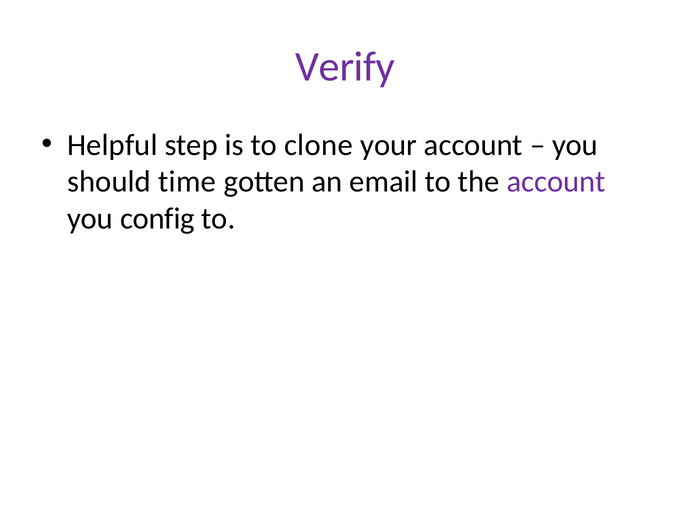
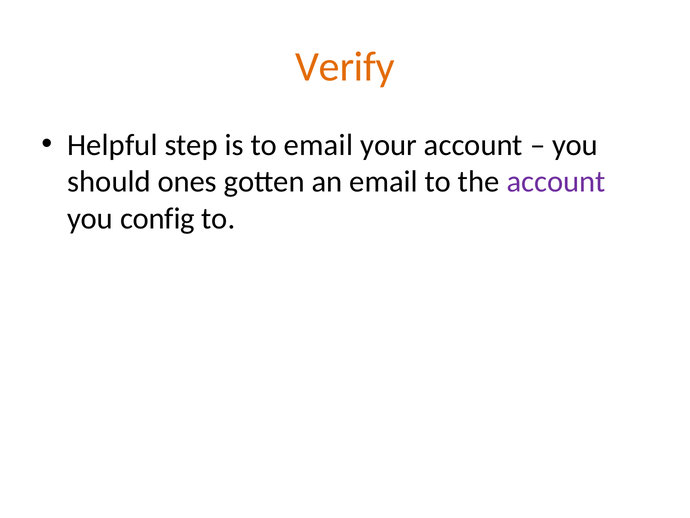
Verify colour: purple -> orange (345, 67)
to clone: clone -> email (318, 145)
time: time -> ones (187, 182)
